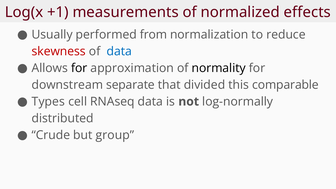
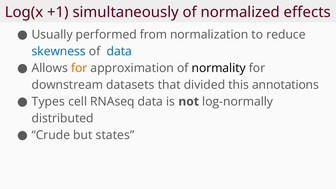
measurements: measurements -> simultaneously (126, 12)
skewness colour: red -> blue (59, 51)
for colour: black -> orange (79, 68)
separate: separate -> datasets (130, 85)
comparable: comparable -> annotations (285, 85)
group: group -> states (115, 135)
